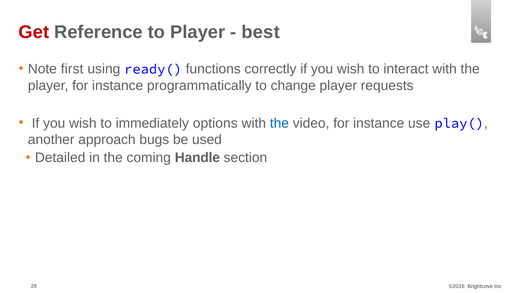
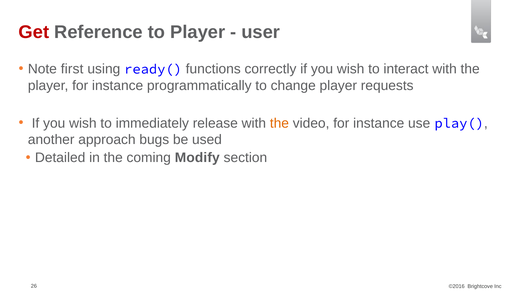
best: best -> user (261, 32)
options: options -> release (215, 123)
the colour: blue -> orange (279, 123)
Handle: Handle -> Modify (197, 158)
